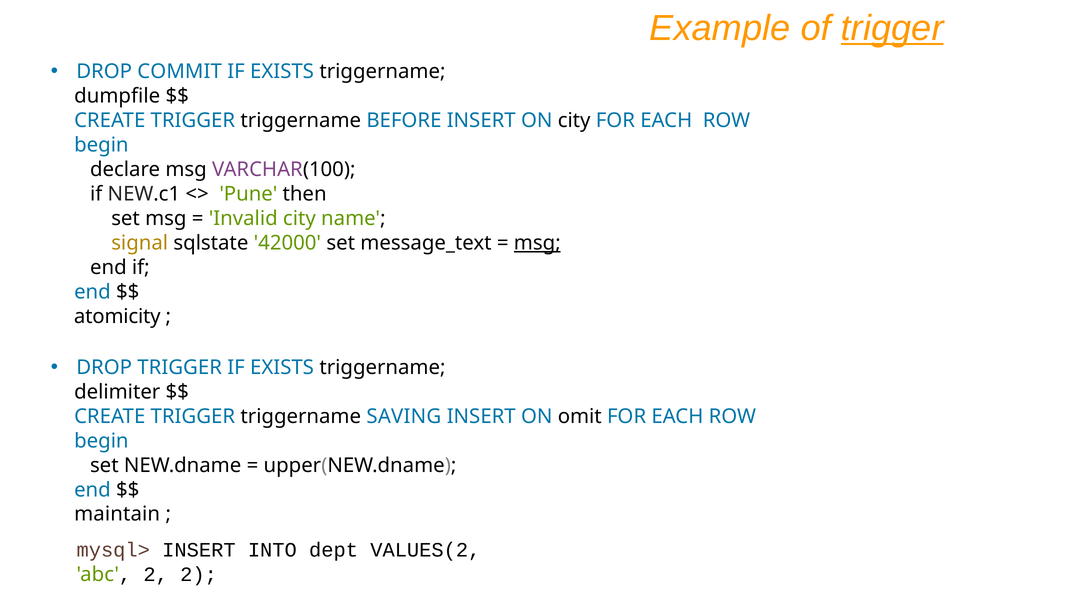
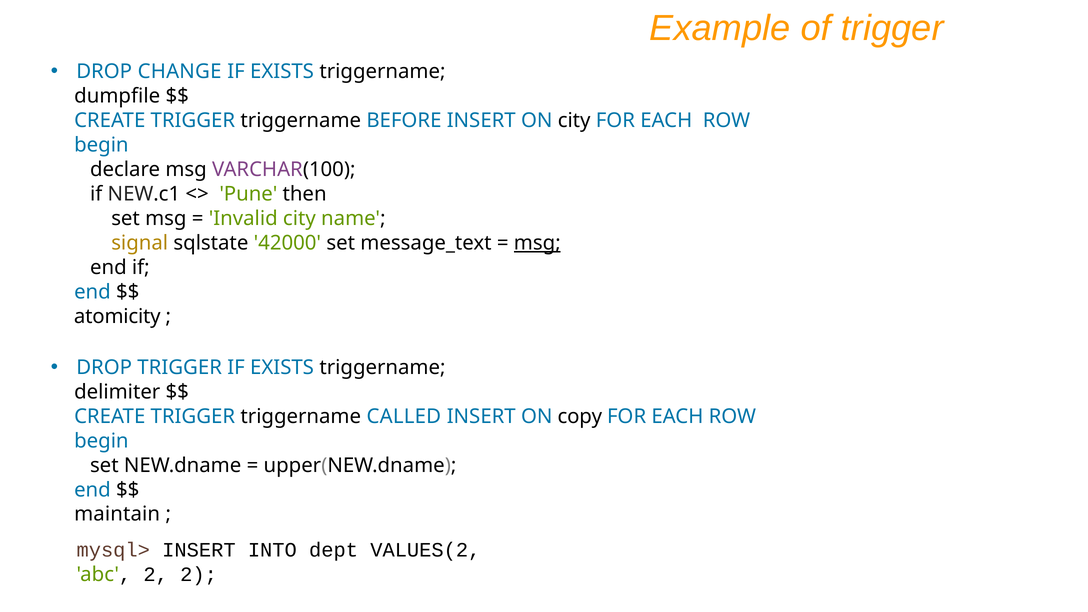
trigger underline: present -> none (892, 28)
COMMIT: COMMIT -> CHANGE (180, 72)
SAVING: SAVING -> CALLED (404, 416)
omit: omit -> copy (580, 416)
